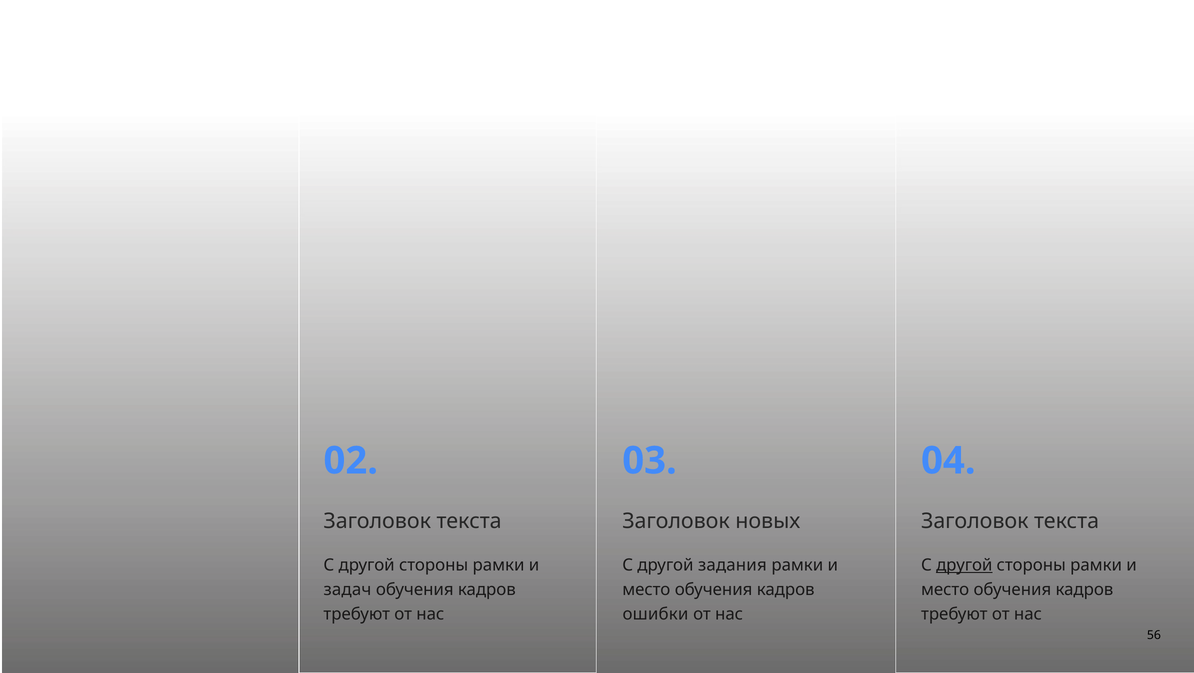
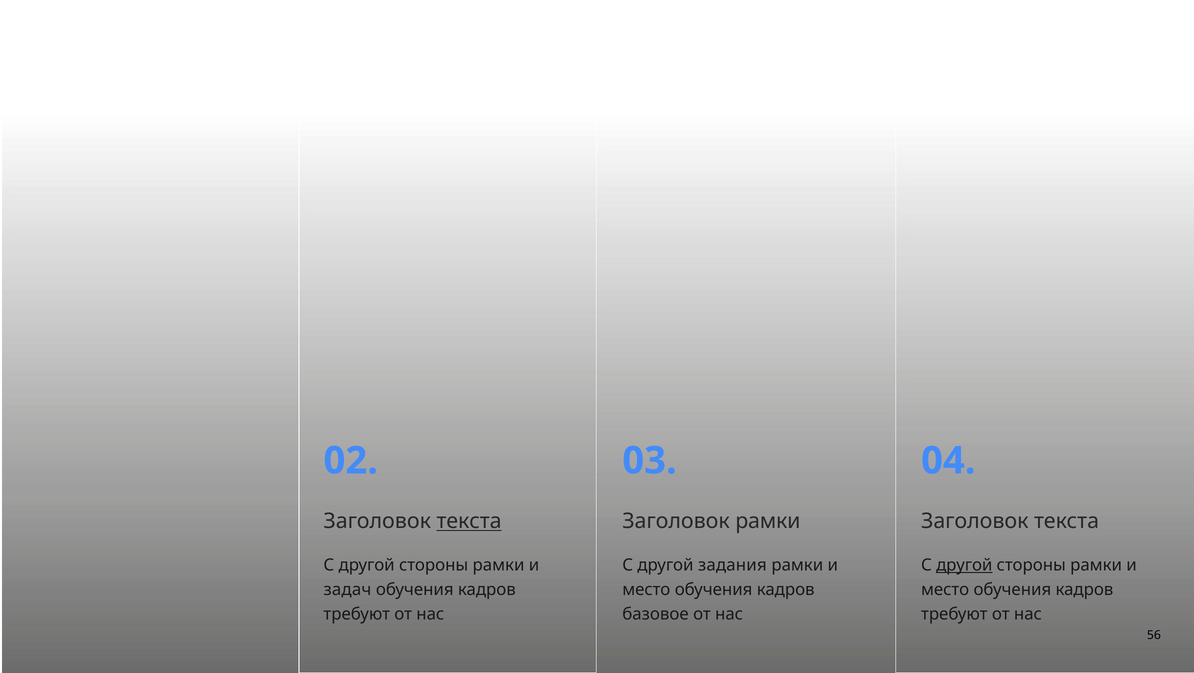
текста underline: none -> present (469, 521)
Заголовок новых: новых -> рамки (768, 521)
ошибки: ошибки -> базовое (656, 614)
